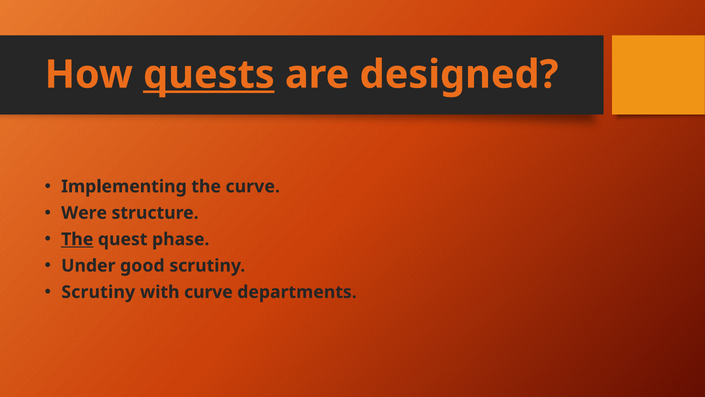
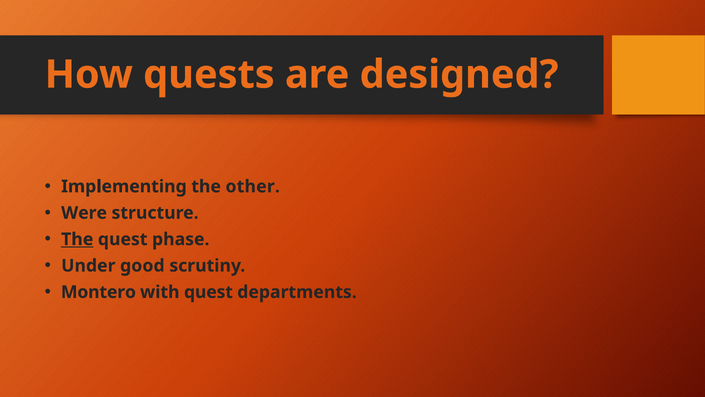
quests underline: present -> none (209, 75)
the curve: curve -> other (253, 186)
Scrutiny: Scrutiny -> Montero (98, 292)
with curve: curve -> quest (208, 292)
